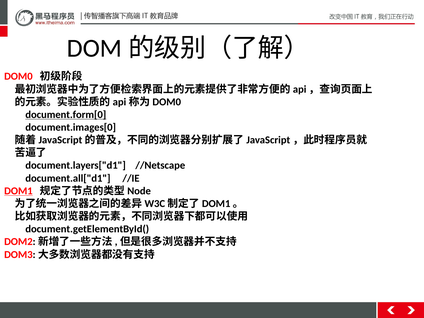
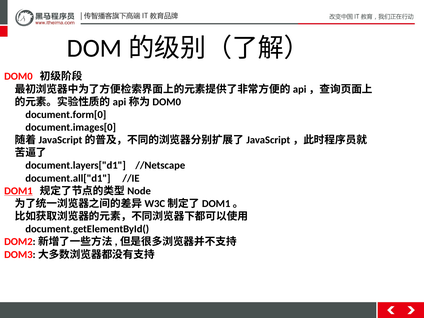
document.form[0 underline: present -> none (66, 115)
